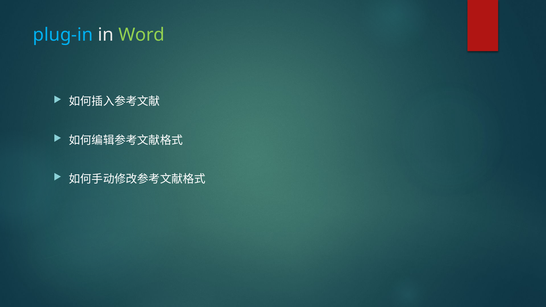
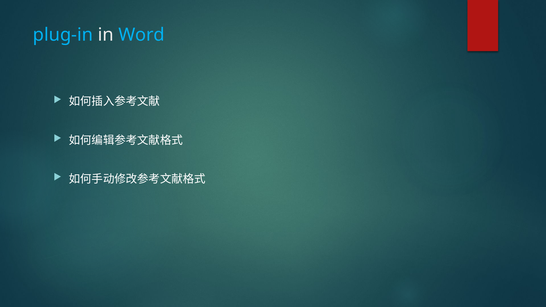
Word colour: light green -> light blue (142, 35)
